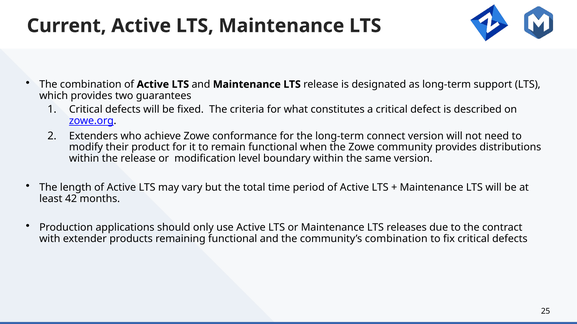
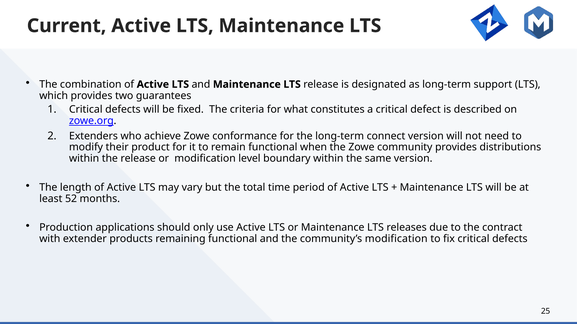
42: 42 -> 52 (71, 199)
community’s combination: combination -> modification (396, 239)
